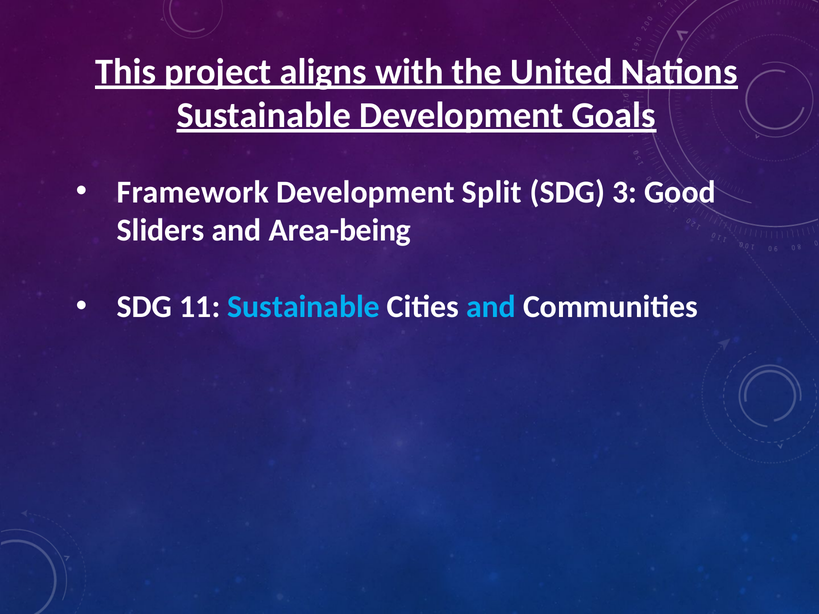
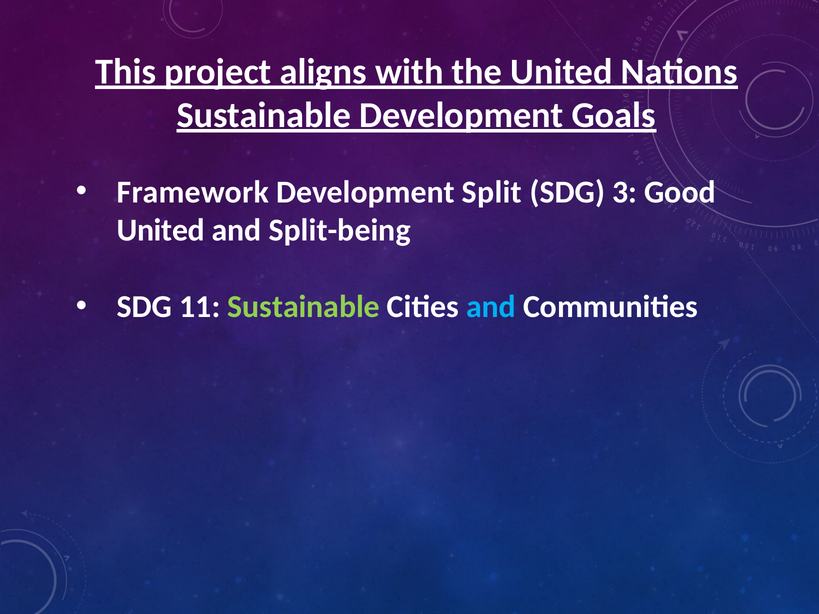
Sliders: Sliders -> United (161, 230)
Area-being: Area-being -> Split-being (340, 230)
Sustainable colour: light blue -> light green (304, 307)
